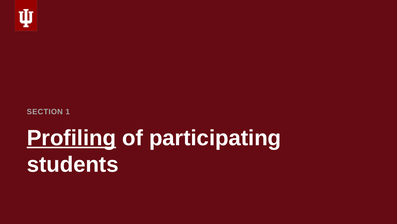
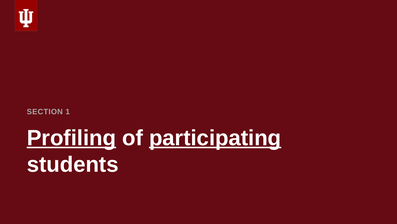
participating underline: none -> present (215, 138)
